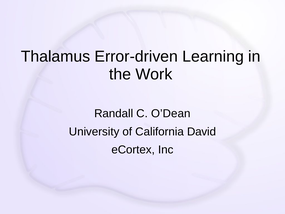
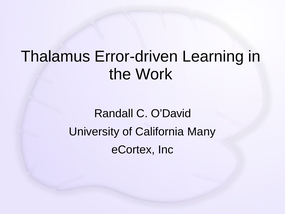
O’Dean: O’Dean -> O’David (171, 114)
David: David -> Many (201, 132)
